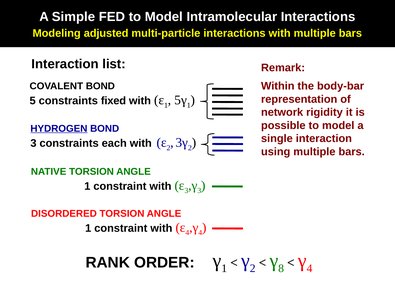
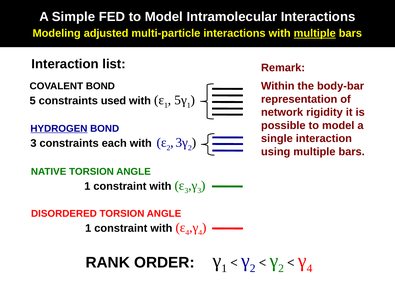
multiple underline: none -> present (315, 33)
fixed: fixed -> used (113, 101)
8: 8 -> 2 (281, 269)
